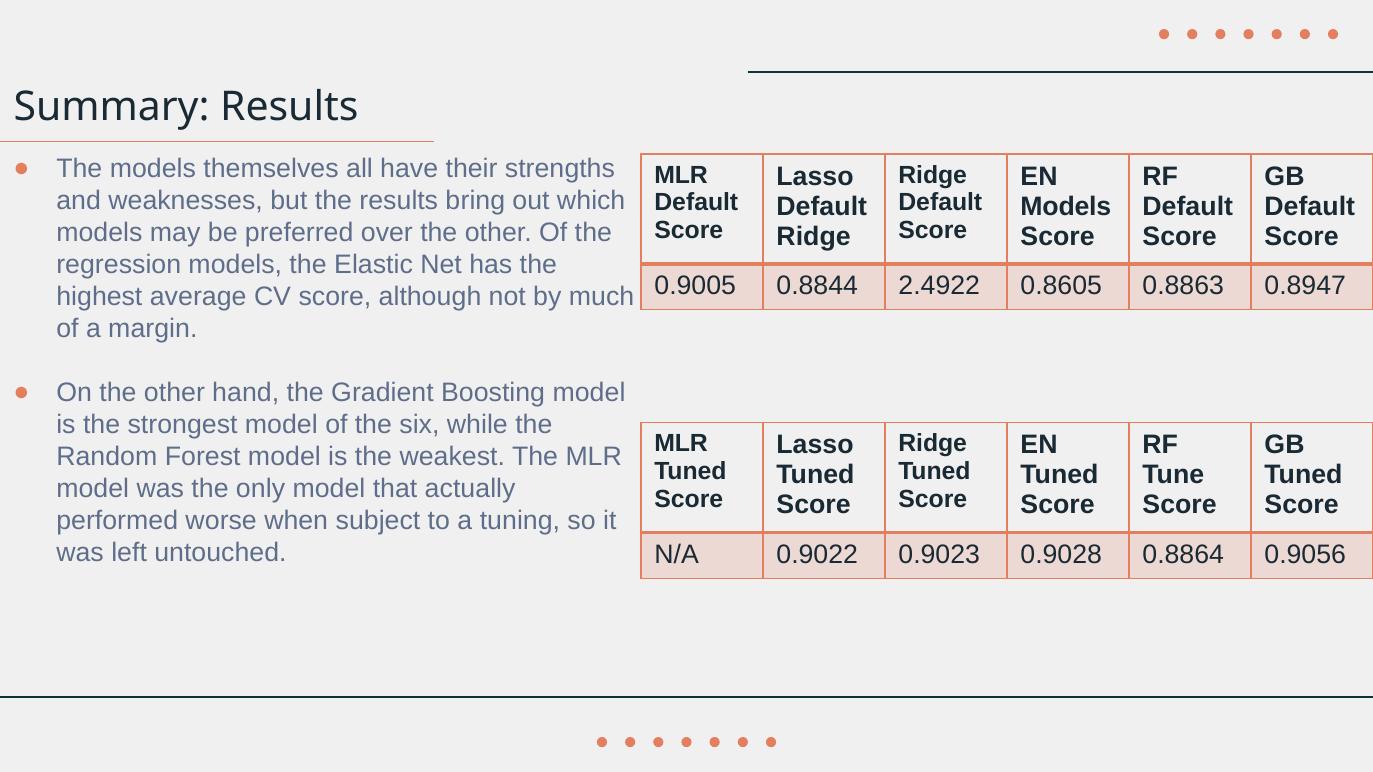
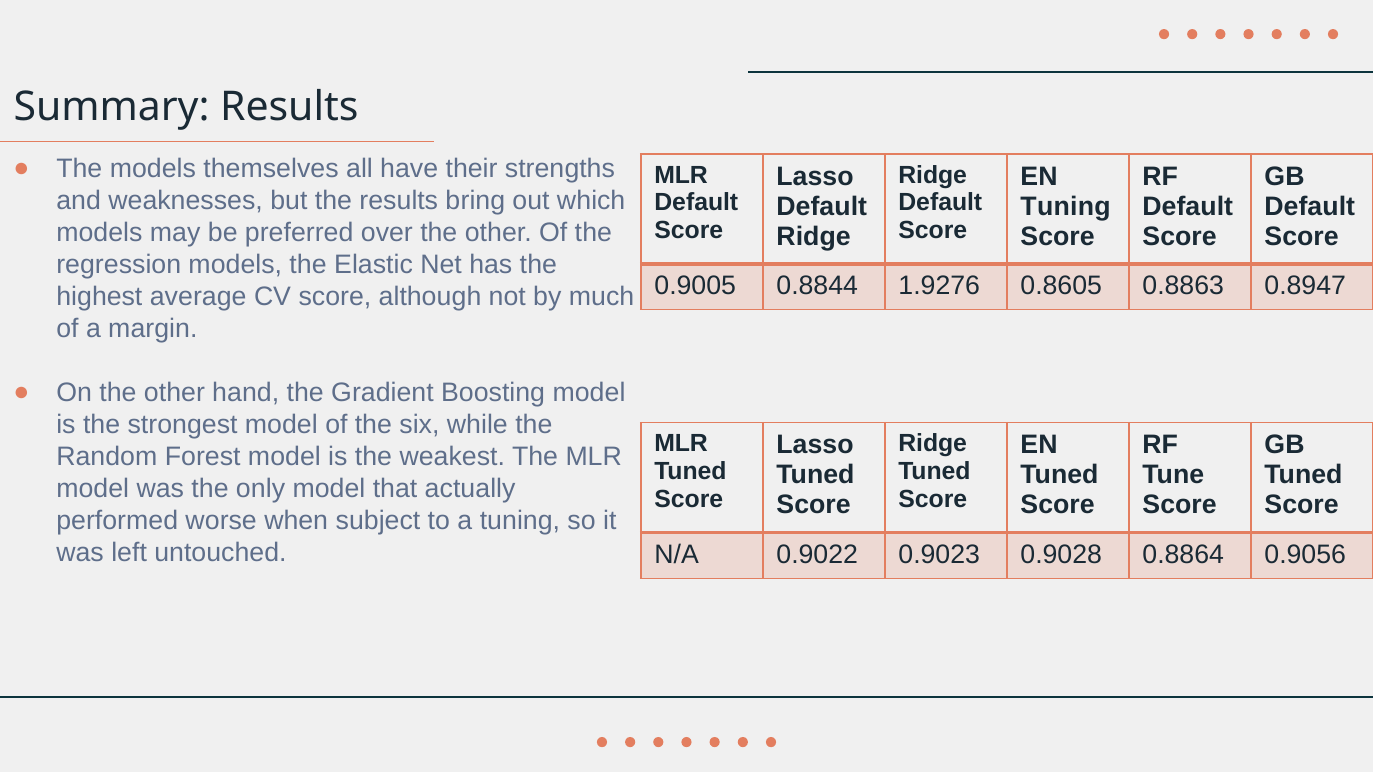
Models: Models -> Tuning (1066, 206)
2.4922: 2.4922 -> 1.9276 (939, 286)
